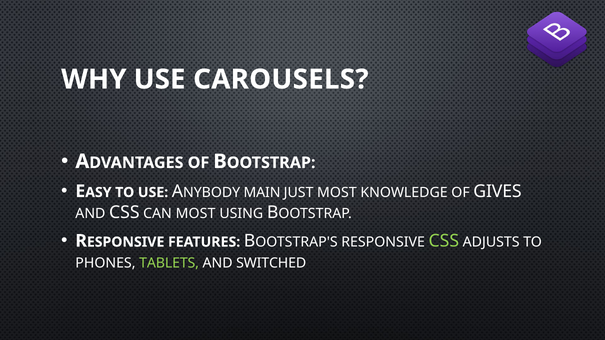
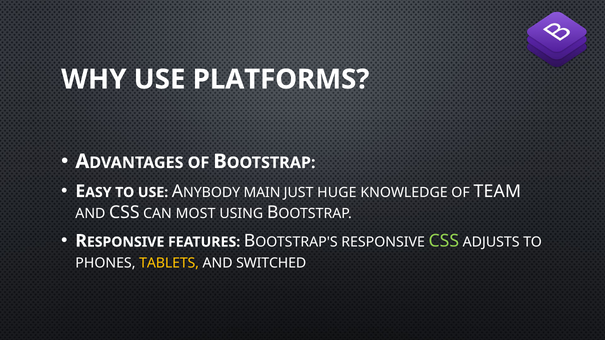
CAROUSELS: CAROUSELS -> PLATFORMS (281, 79)
JUST MOST: MOST -> HUGE (337, 193)
GIVES: GIVES -> TEAM (497, 191)
TABLETS colour: light green -> yellow (169, 263)
